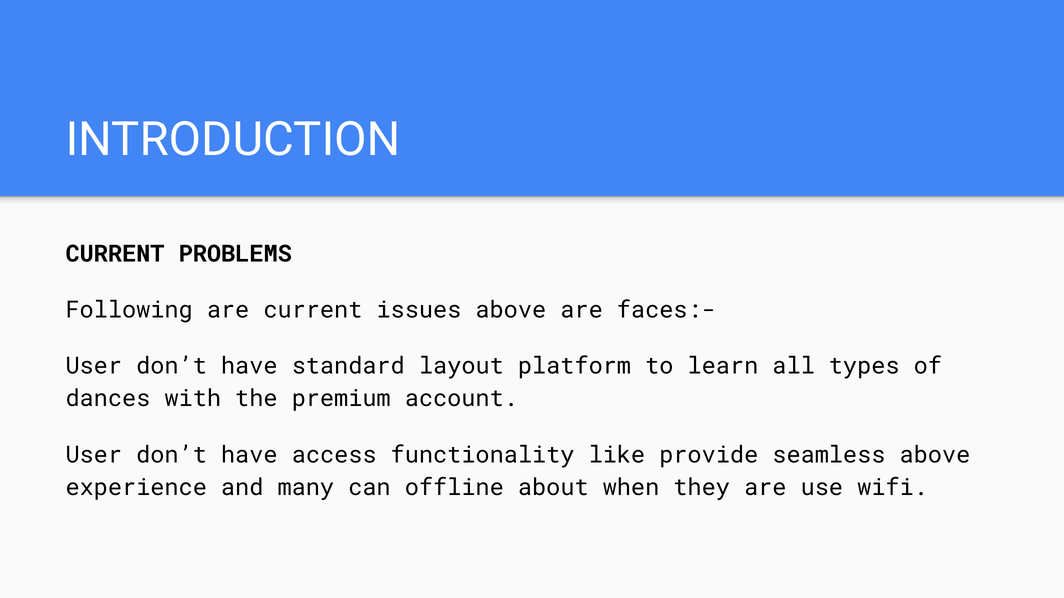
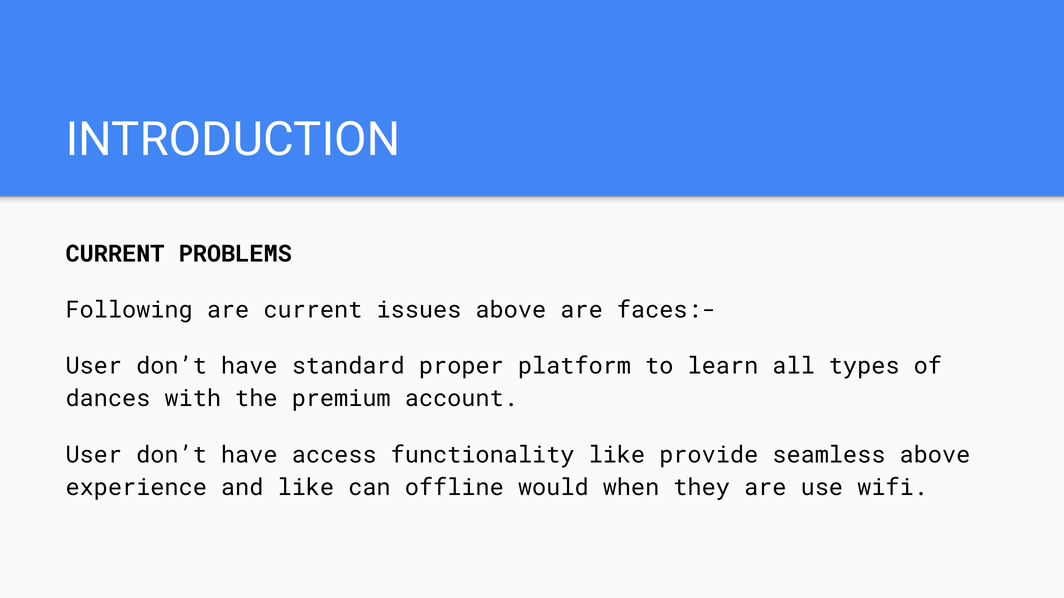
layout: layout -> proper (461, 366)
and many: many -> like (306, 488)
about: about -> would (553, 488)
